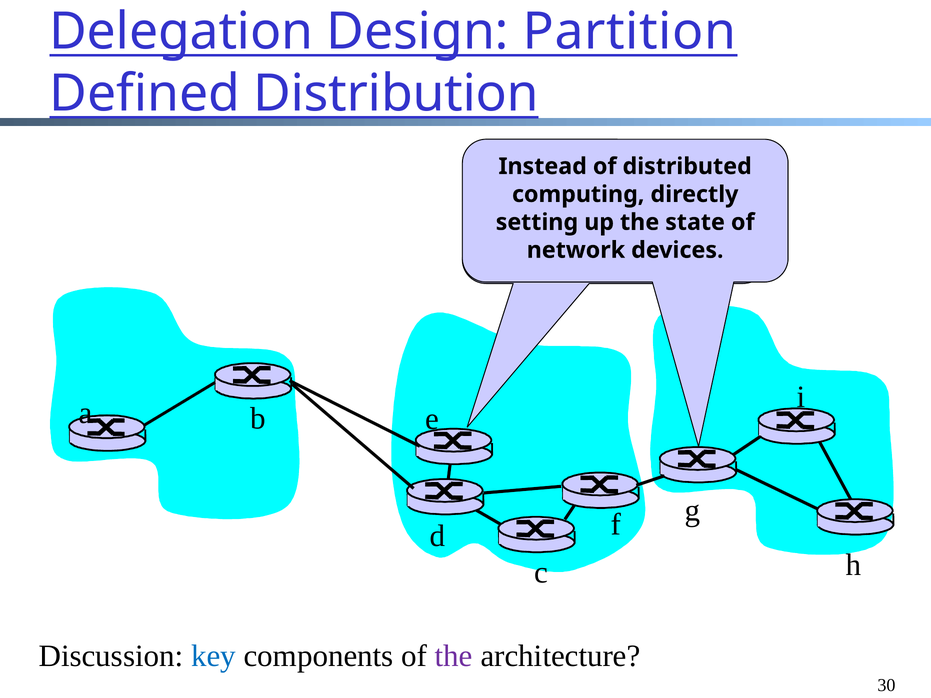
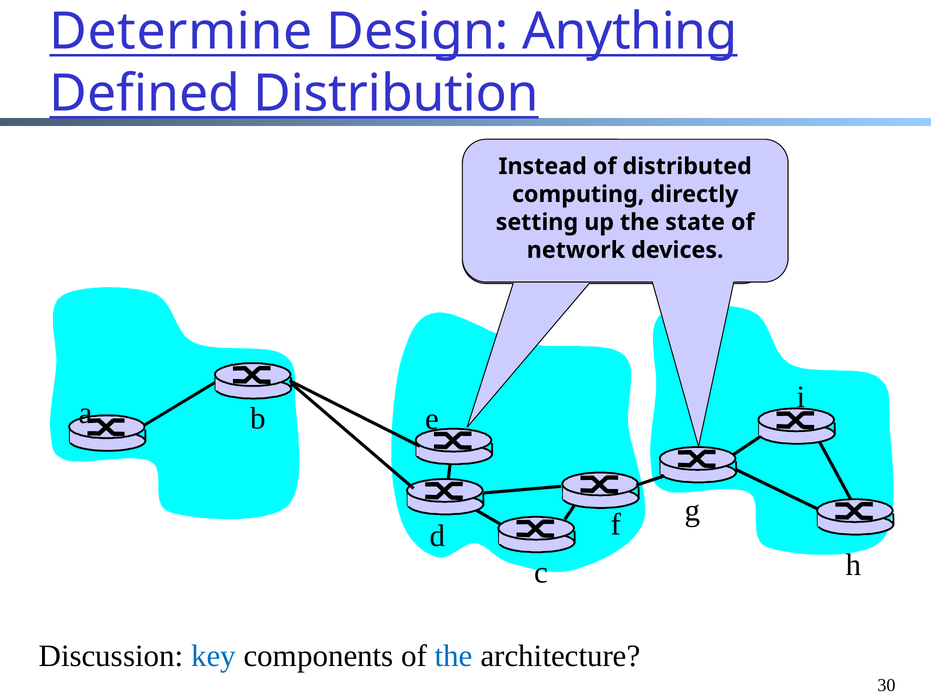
Delegation: Delegation -> Determine (181, 32)
Partition: Partition -> Anything (630, 32)
the colour: purple -> blue (454, 656)
